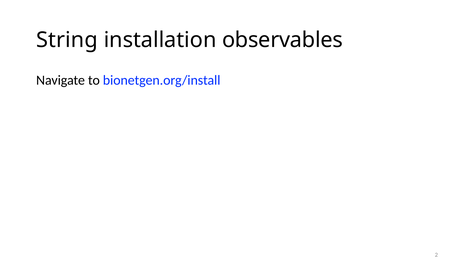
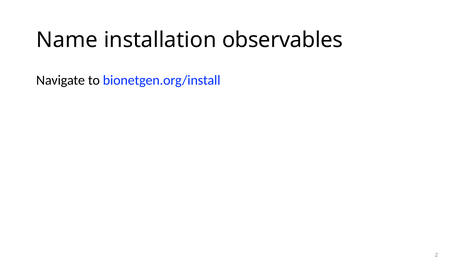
String: String -> Name (67, 40)
